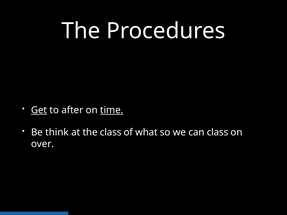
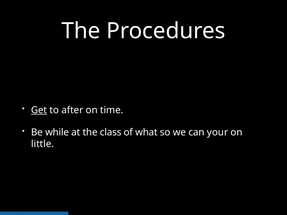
time underline: present -> none (112, 110)
think: think -> while (57, 133)
can class: class -> your (218, 133)
over: over -> little (43, 144)
